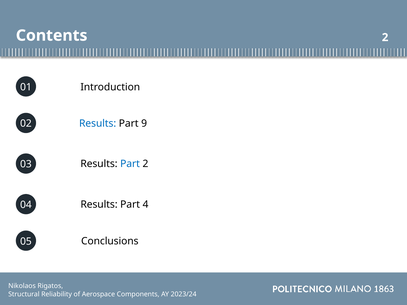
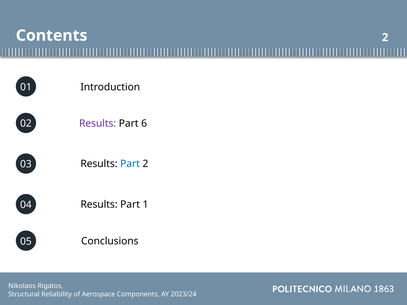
Results colour: blue -> purple (98, 124)
9: 9 -> 6 (144, 124)
4: 4 -> 1 (146, 205)
